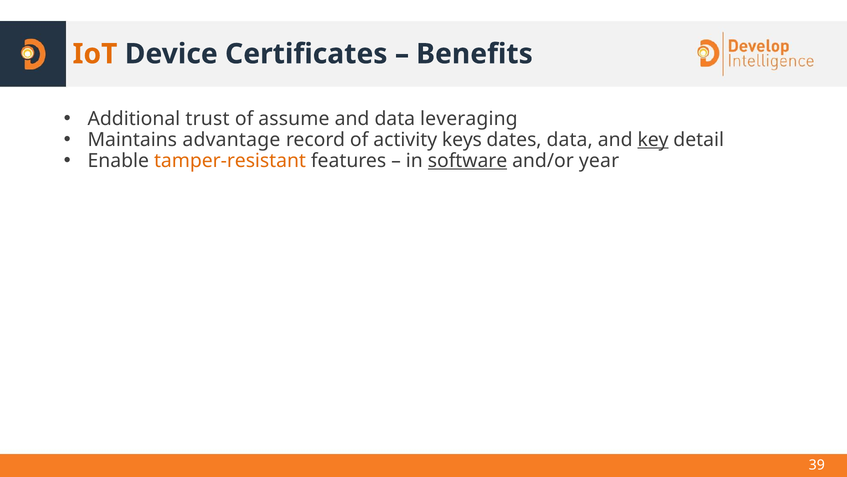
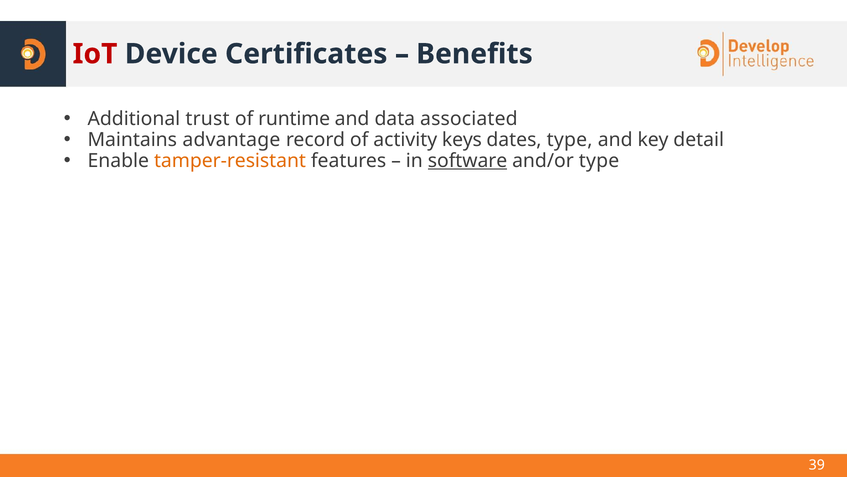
IoT colour: orange -> red (95, 54)
assume: assume -> runtime (294, 119)
leveraging: leveraging -> associated (469, 119)
dates data: data -> type (570, 140)
key underline: present -> none (653, 140)
and/or year: year -> type (599, 161)
